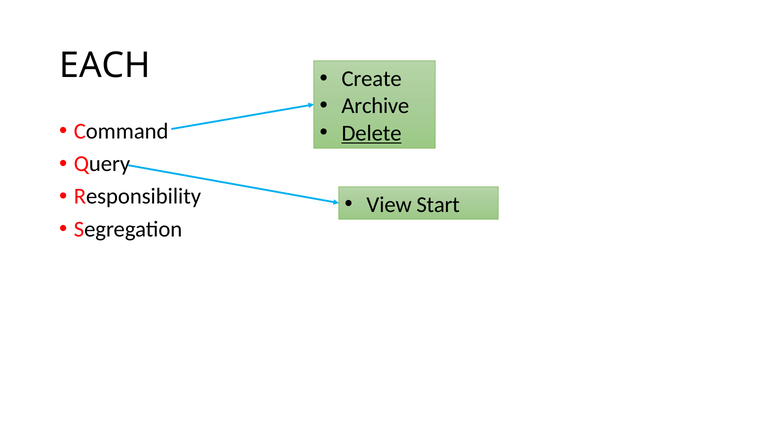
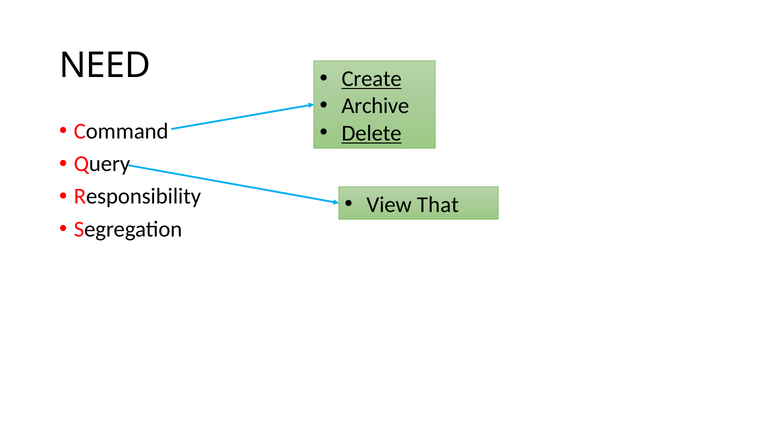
EACH: EACH -> NEED (105, 65)
Create underline: none -> present (372, 79)
Start: Start -> That (438, 205)
